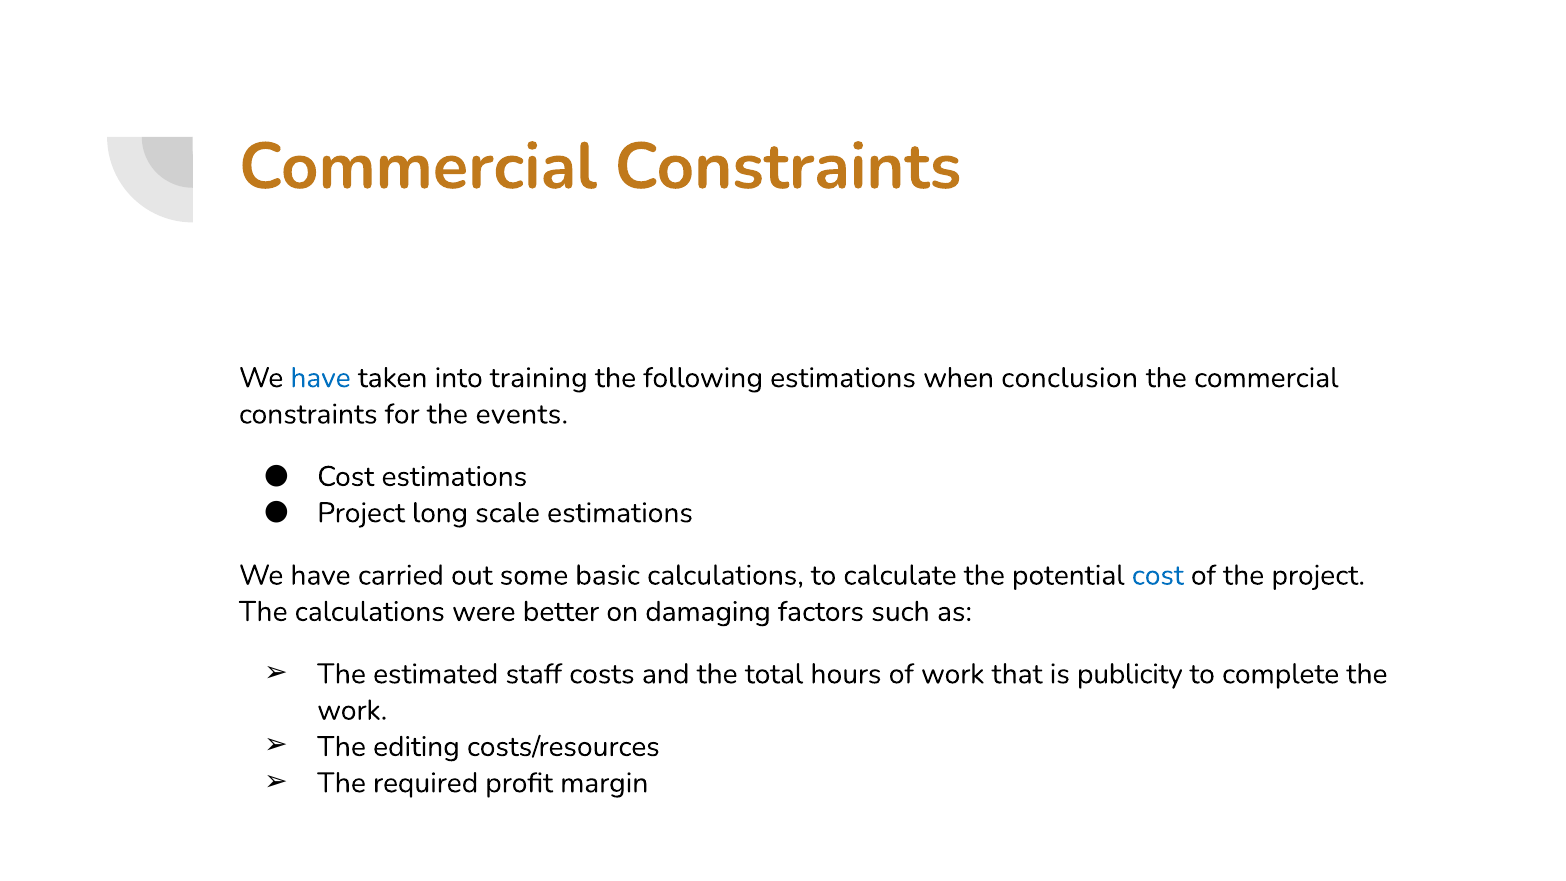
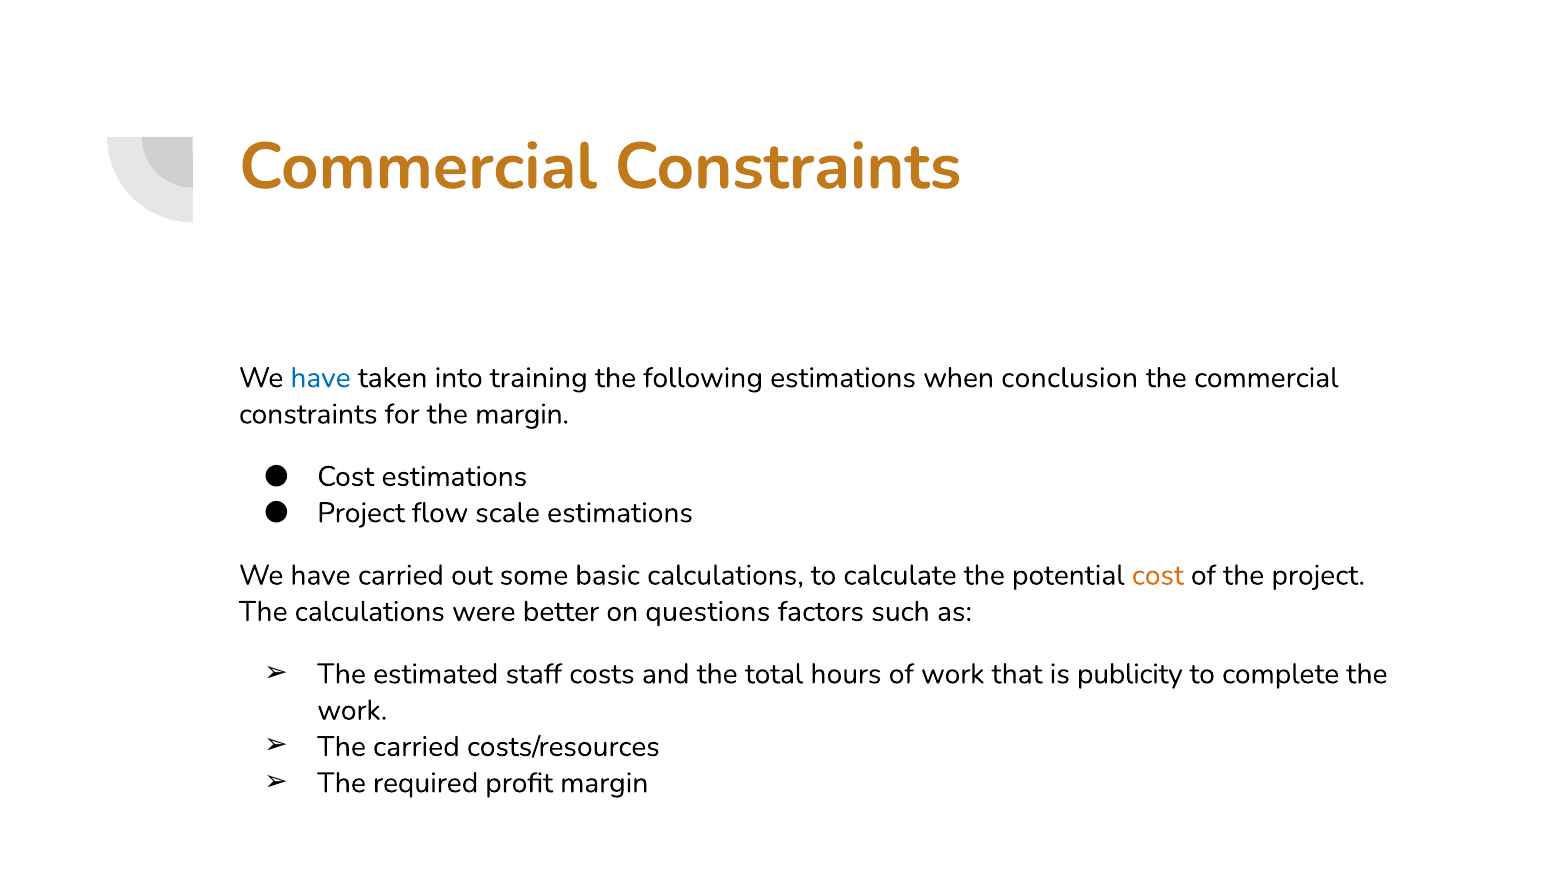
the events: events -> margin (522, 414)
long: long -> flow (440, 513)
cost colour: blue -> orange (1158, 575)
damaging: damaging -> questions (708, 612)
The editing: editing -> carried (416, 747)
